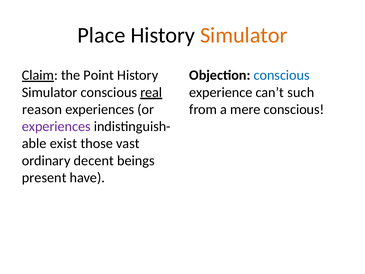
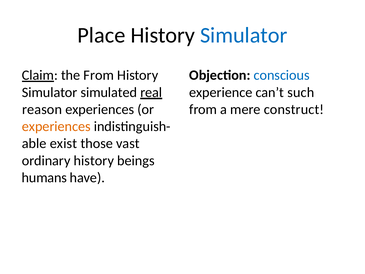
Simulator colour: orange -> blue (244, 35)
the Point: Point -> From (99, 75)
Simulator conscious: conscious -> simulated (109, 92)
mere conscious: conscious -> construct (294, 109)
experiences colour: purple -> orange (56, 126)
ordinary decent: decent -> history (94, 160)
present: present -> humans (44, 177)
